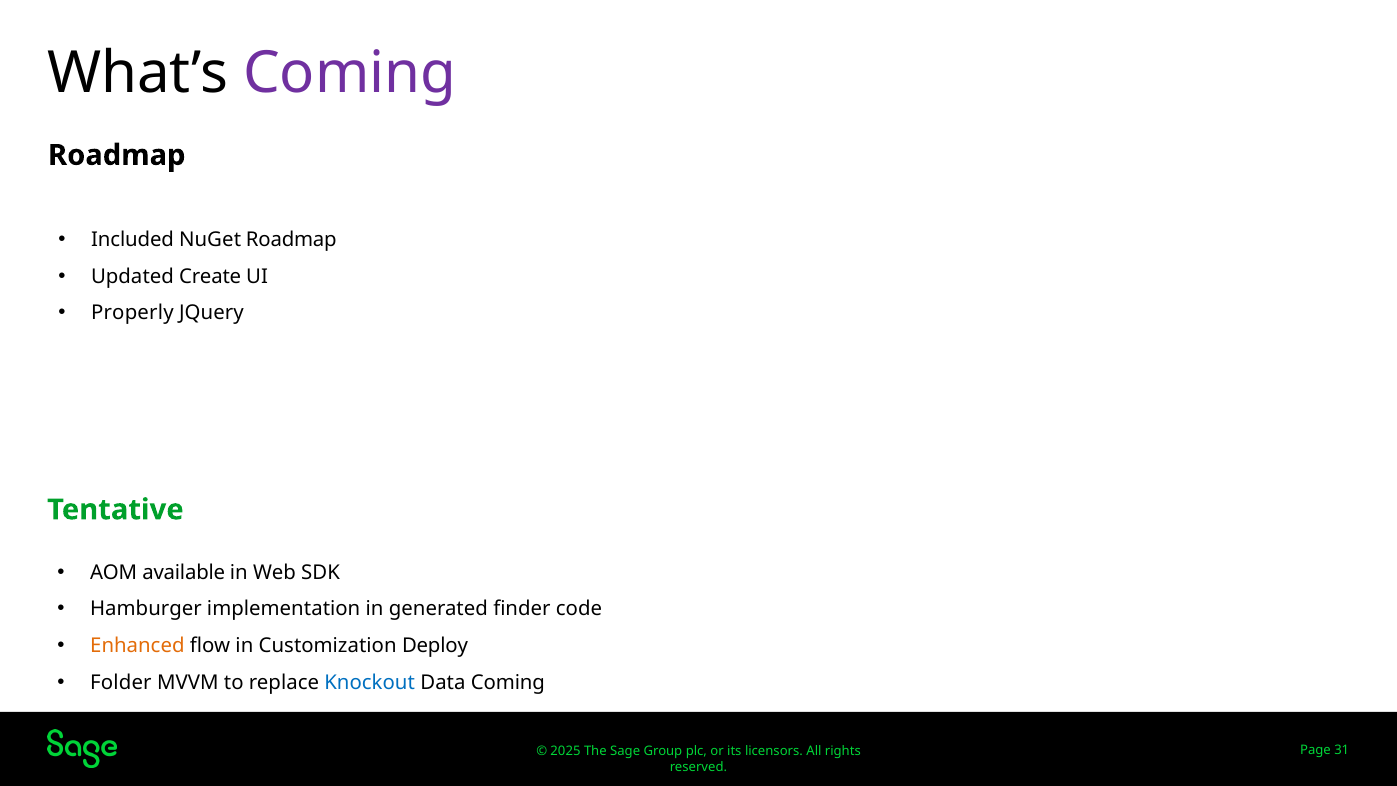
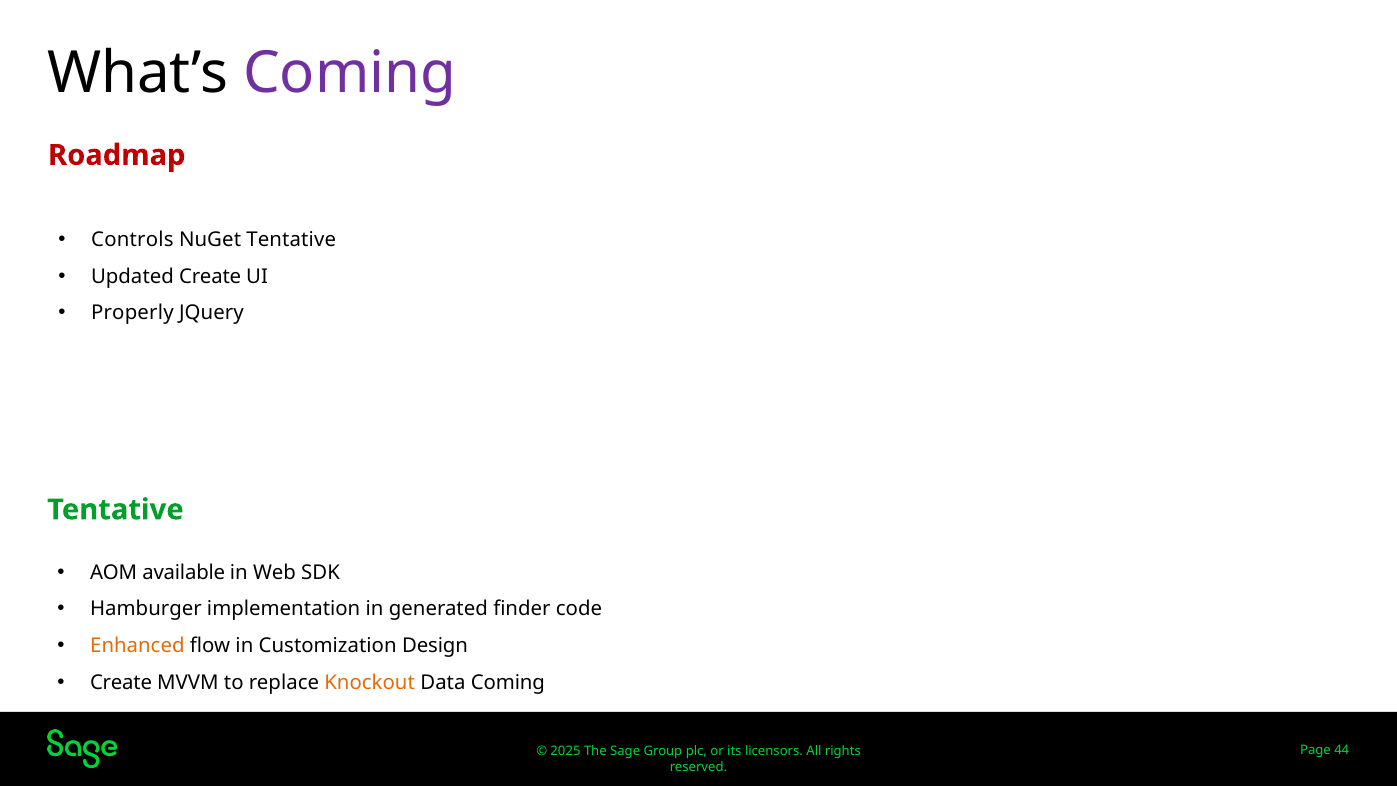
Roadmap colour: black -> red (117, 155)
Included: Included -> Controls (132, 240)
NuGet Roadmap: Roadmap -> Tentative (291, 240)
Deploy: Deploy -> Design (435, 646)
Folder: Folder -> Create (121, 682)
Knockout colour: blue -> orange (370, 682)
31: 31 -> 44 (1342, 750)
